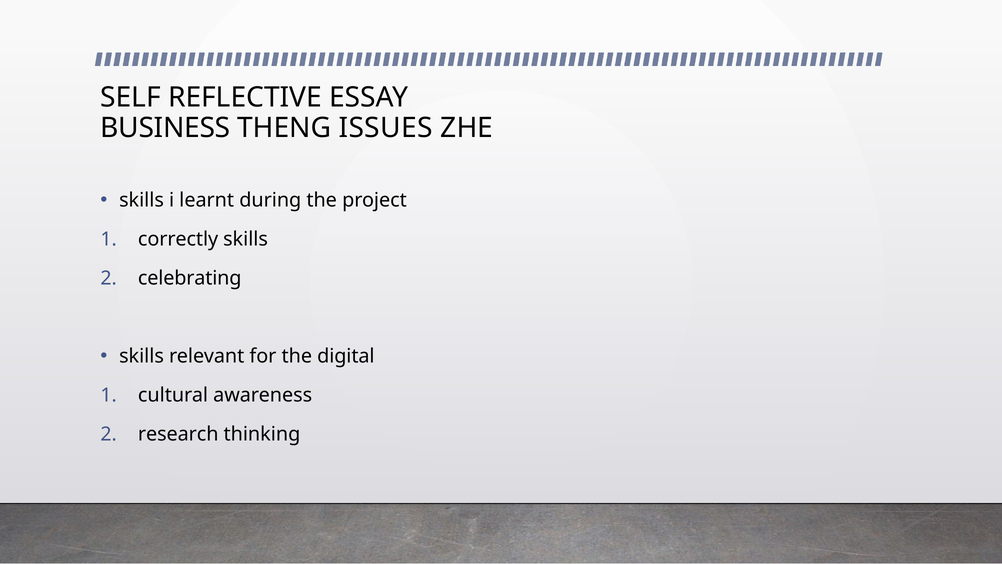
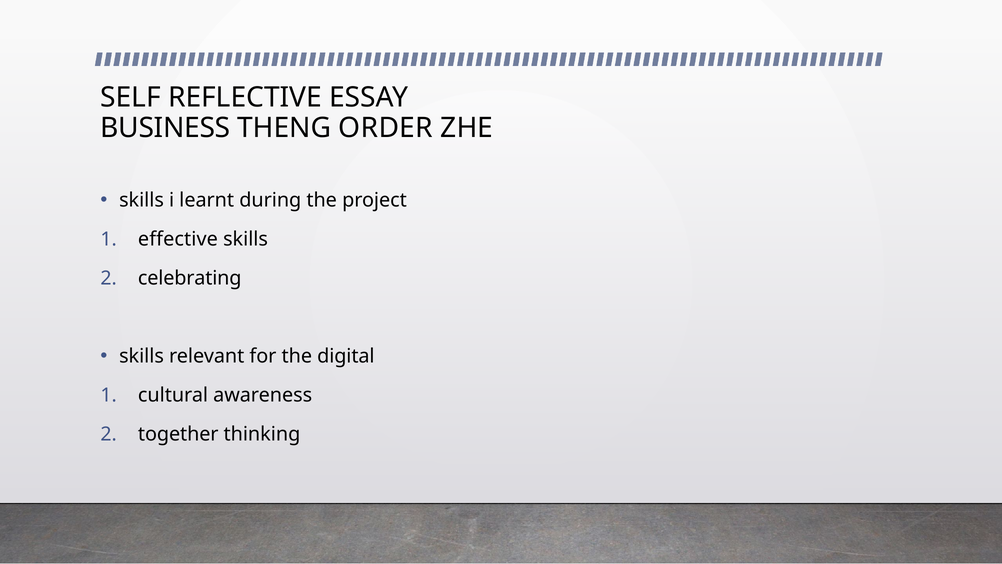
ISSUES: ISSUES -> ORDER (386, 128)
correctly: correctly -> effective (178, 239)
research: research -> together (178, 434)
